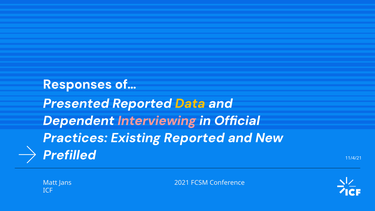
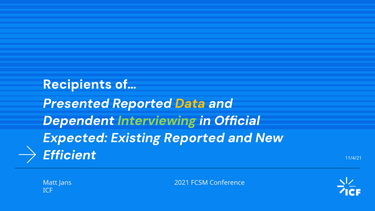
Responses: Responses -> Recipients (77, 84)
Interviewing colour: pink -> light green (157, 121)
Practices: Practices -> Expected (75, 138)
Prefilled: Prefilled -> Efficient (70, 155)
